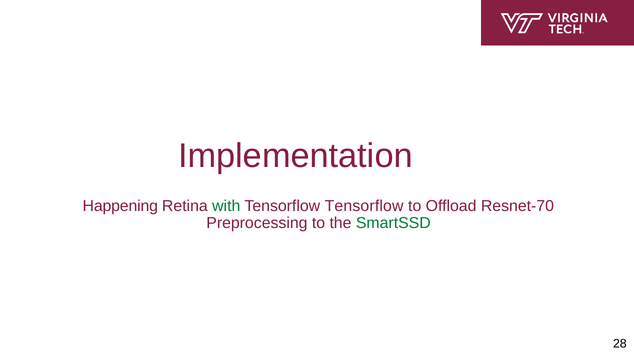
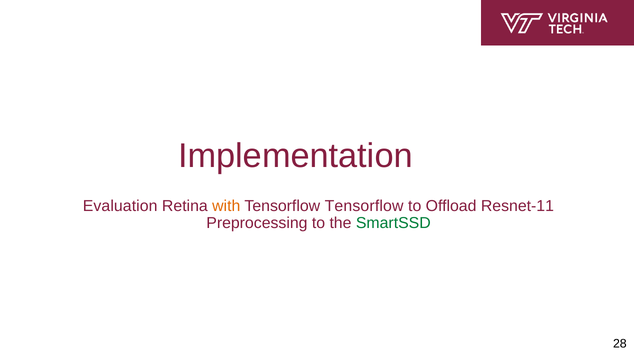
Happening: Happening -> Evaluation (120, 206)
with colour: green -> orange (226, 206)
Resnet-70: Resnet-70 -> Resnet-11 (517, 206)
